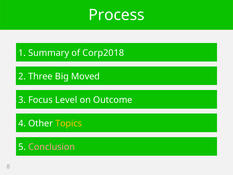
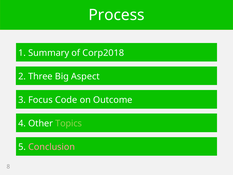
Moved: Moved -> Aspect (85, 76)
Level: Level -> Code (66, 100)
Topics colour: yellow -> light green (69, 123)
